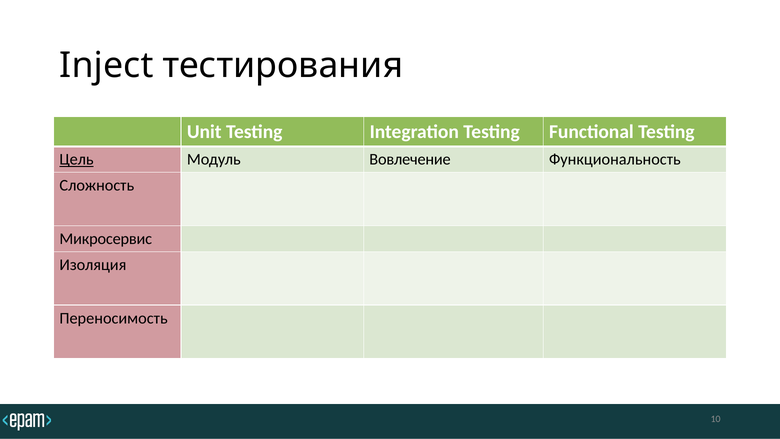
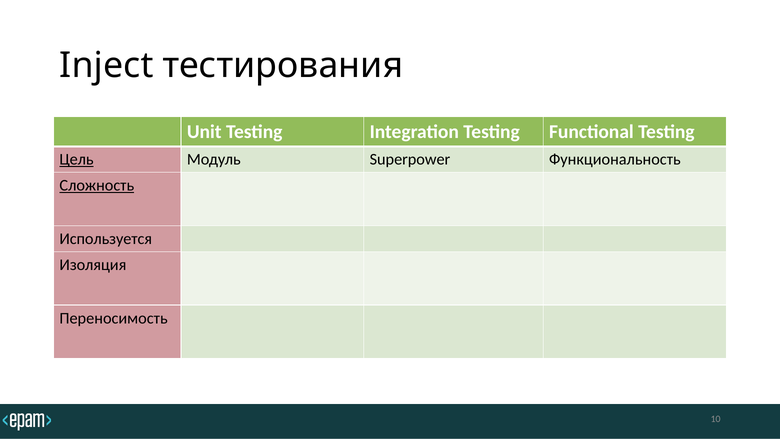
Вовлечение: Вовлечение -> Superpower (410, 160)
Сложность underline: none -> present (97, 185)
Микросервис: Микросервис -> Используется (106, 239)
